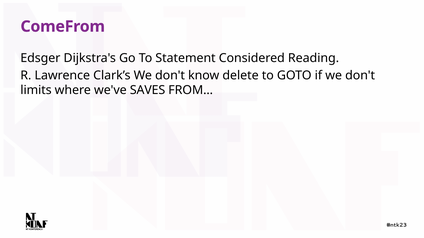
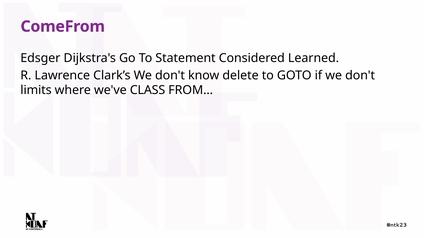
Reading: Reading -> Learned (314, 58)
SAVES: SAVES -> CLASS (148, 90)
